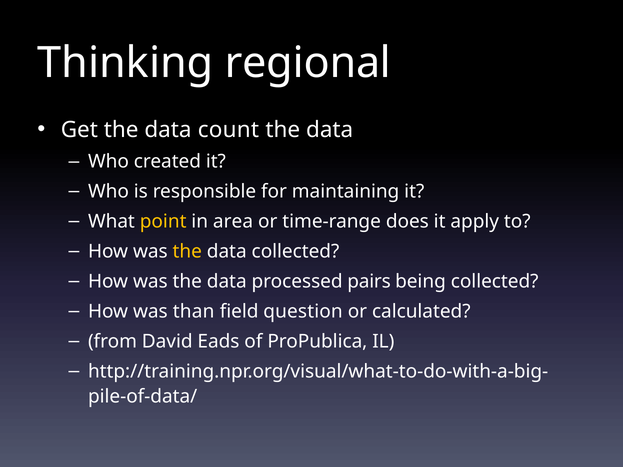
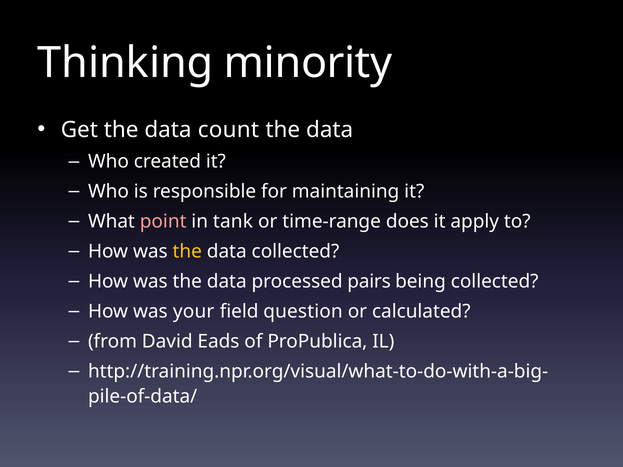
regional: regional -> minority (308, 63)
point colour: yellow -> pink (163, 222)
area: area -> tank (233, 222)
than: than -> your (194, 312)
